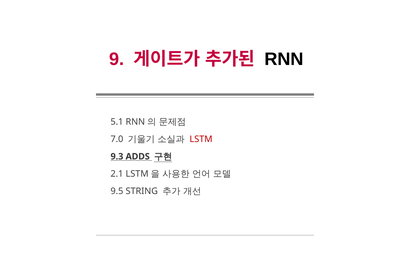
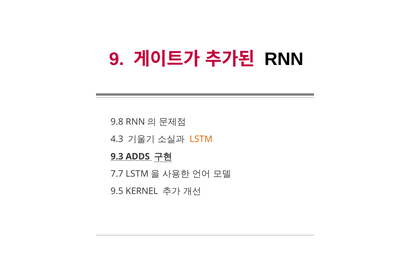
5.1: 5.1 -> 9.8 (117, 122)
7.0: 7.0 -> 4.3 (117, 139)
LSTM colour: red -> orange (201, 139)
2.1: 2.1 -> 7.7 (117, 174)
STRING: STRING -> KERNEL (142, 191)
